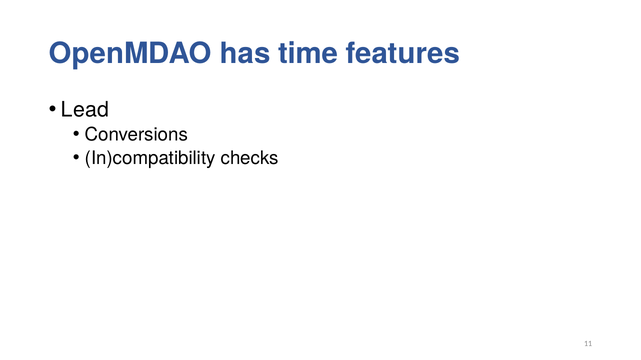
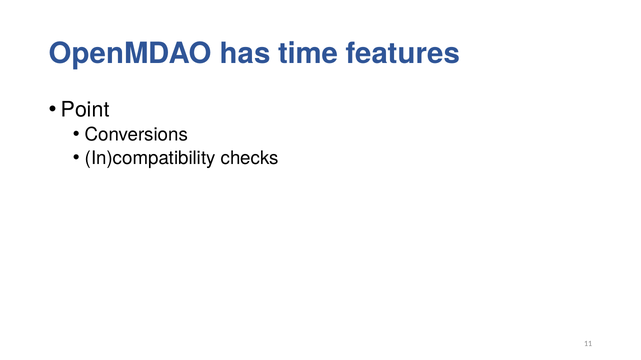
Lead: Lead -> Point (85, 110)
